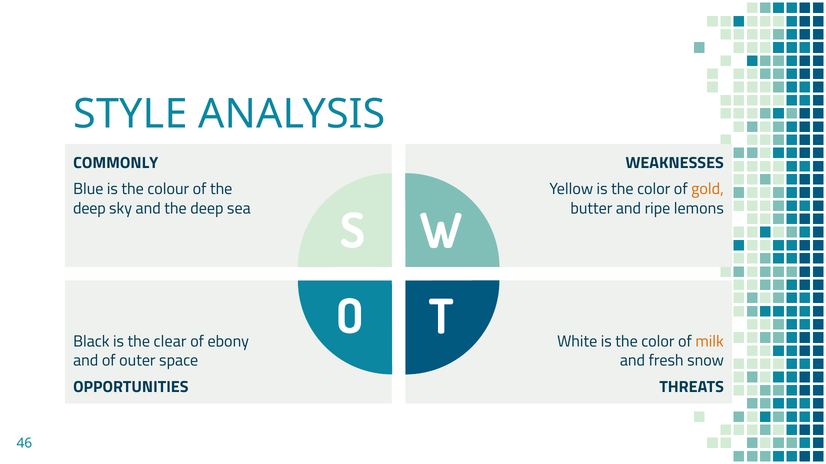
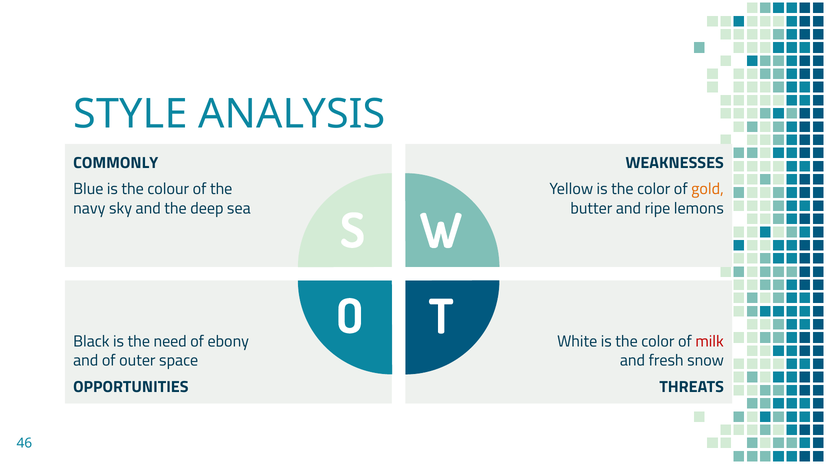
deep: deep -> navy (89, 209)
clear: clear -> need (170, 342)
milk colour: orange -> red (710, 342)
